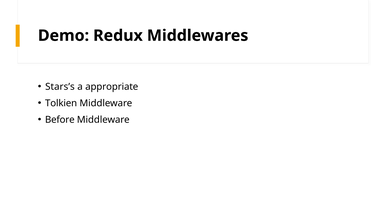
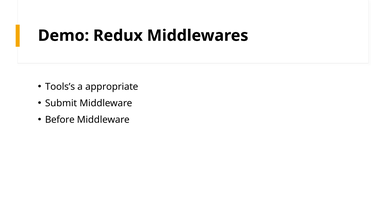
Stars’s: Stars’s -> Tools’s (60, 87)
Tolkien: Tolkien -> Submit (61, 103)
